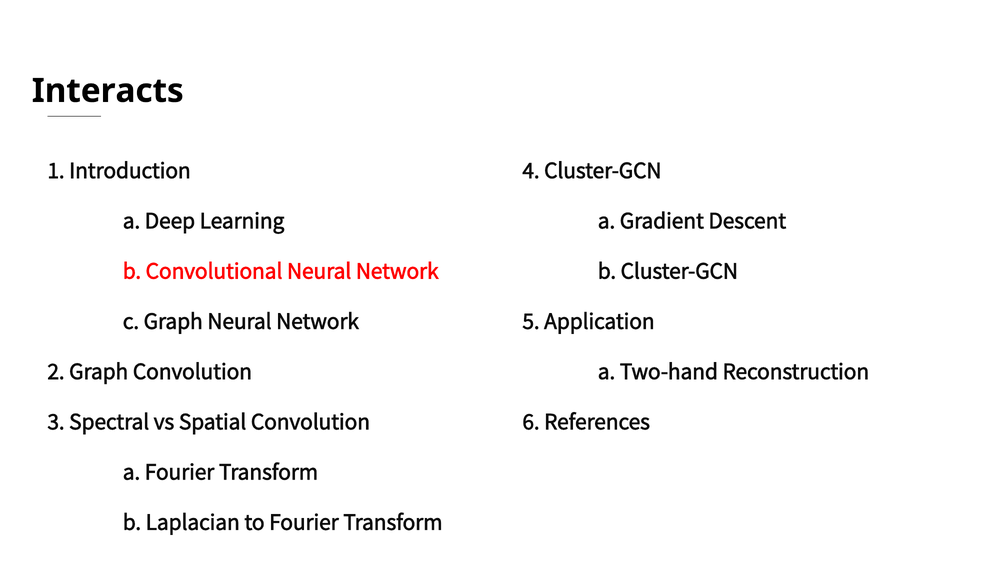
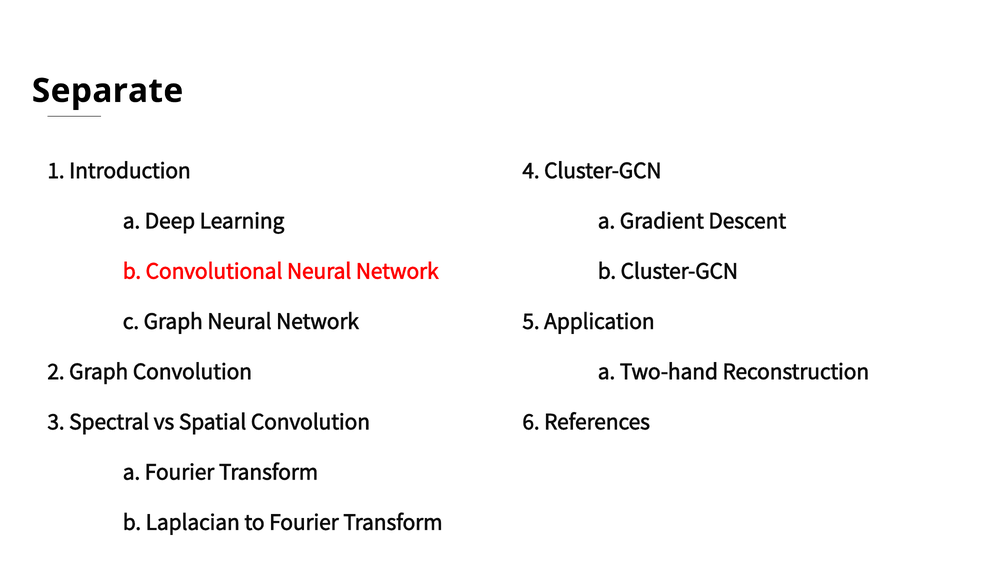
Interacts: Interacts -> Separate (108, 91)
